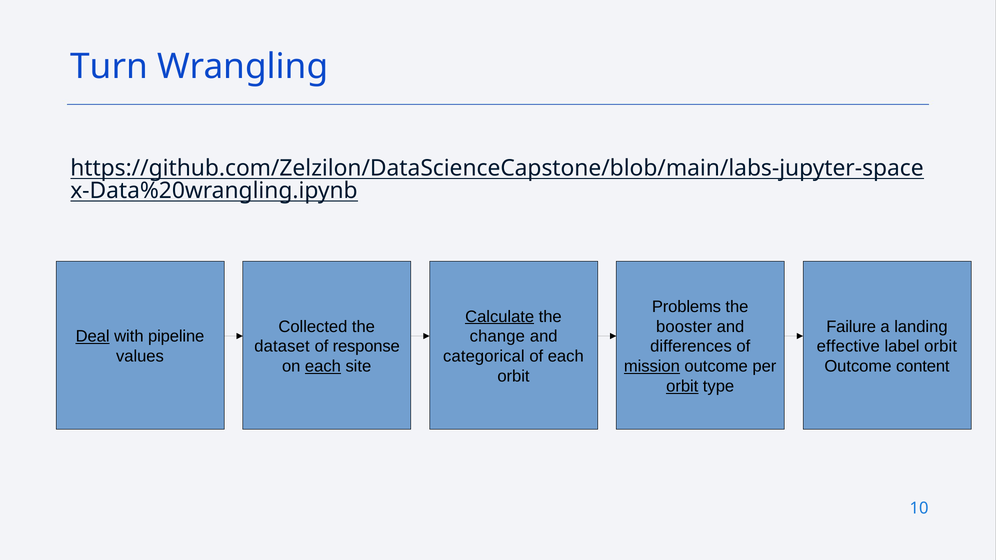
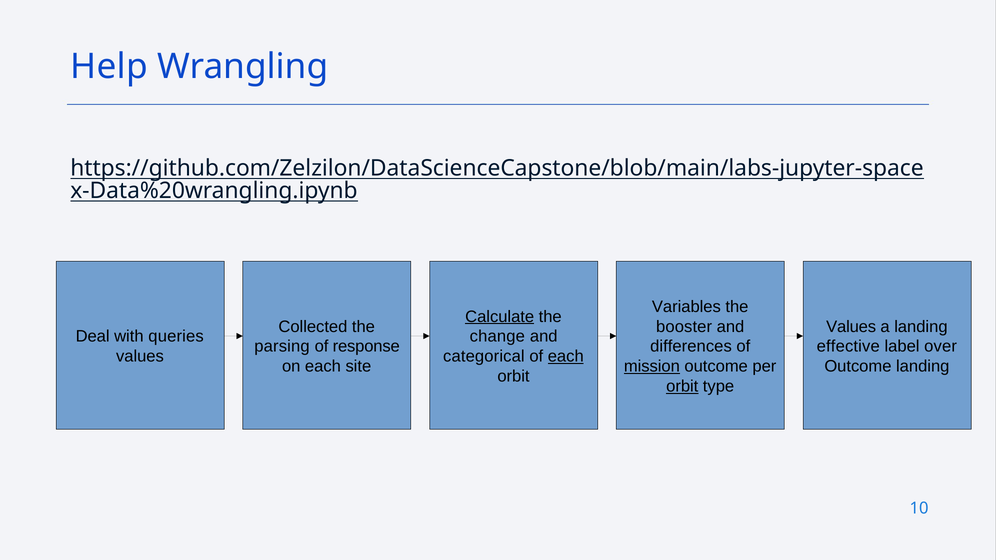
Turn: Turn -> Help (109, 66)
Problems: Problems -> Variables (686, 307)
Failure: Failure -> Values (851, 327)
Deal underline: present -> none (93, 337)
pipeline: pipeline -> queries (176, 337)
dataset: dataset -> parsing (282, 347)
label orbit: orbit -> over (941, 347)
each underline: none -> present (566, 357)
each underline: present -> none (323, 367)
Outcome content: content -> landing (923, 367)
